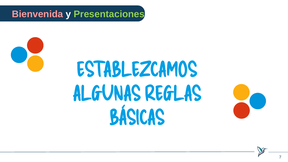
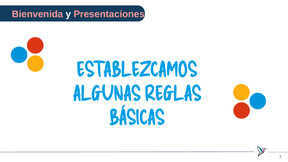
Presentaciones colour: light green -> pink (109, 14)
